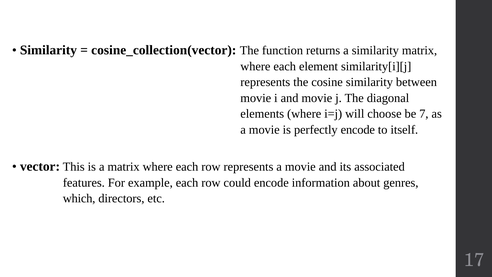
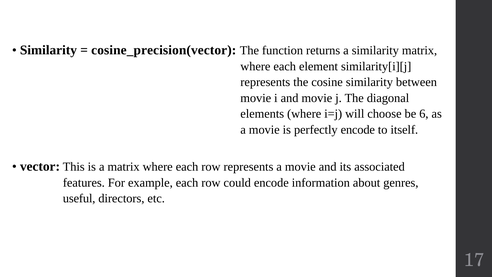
cosine_collection(vector: cosine_collection(vector -> cosine_precision(vector (164, 50)
7: 7 -> 6 (424, 114)
which: which -> useful (79, 198)
